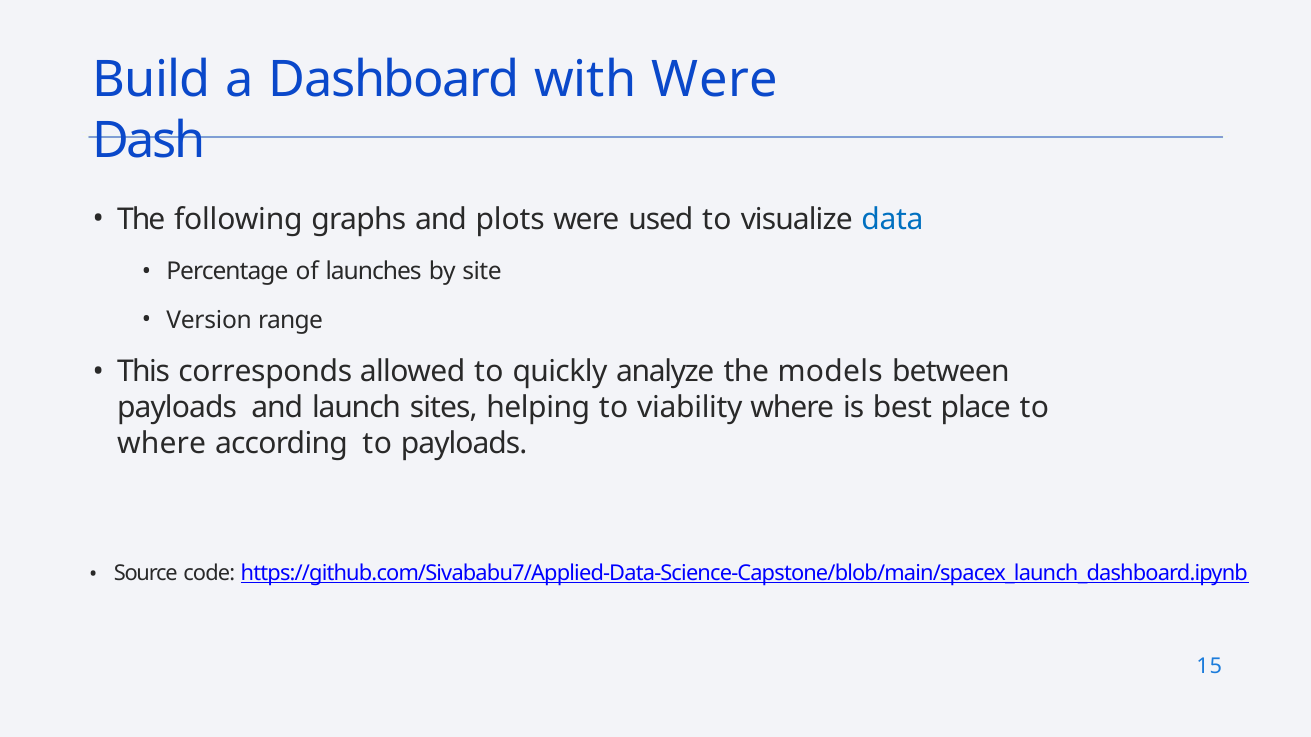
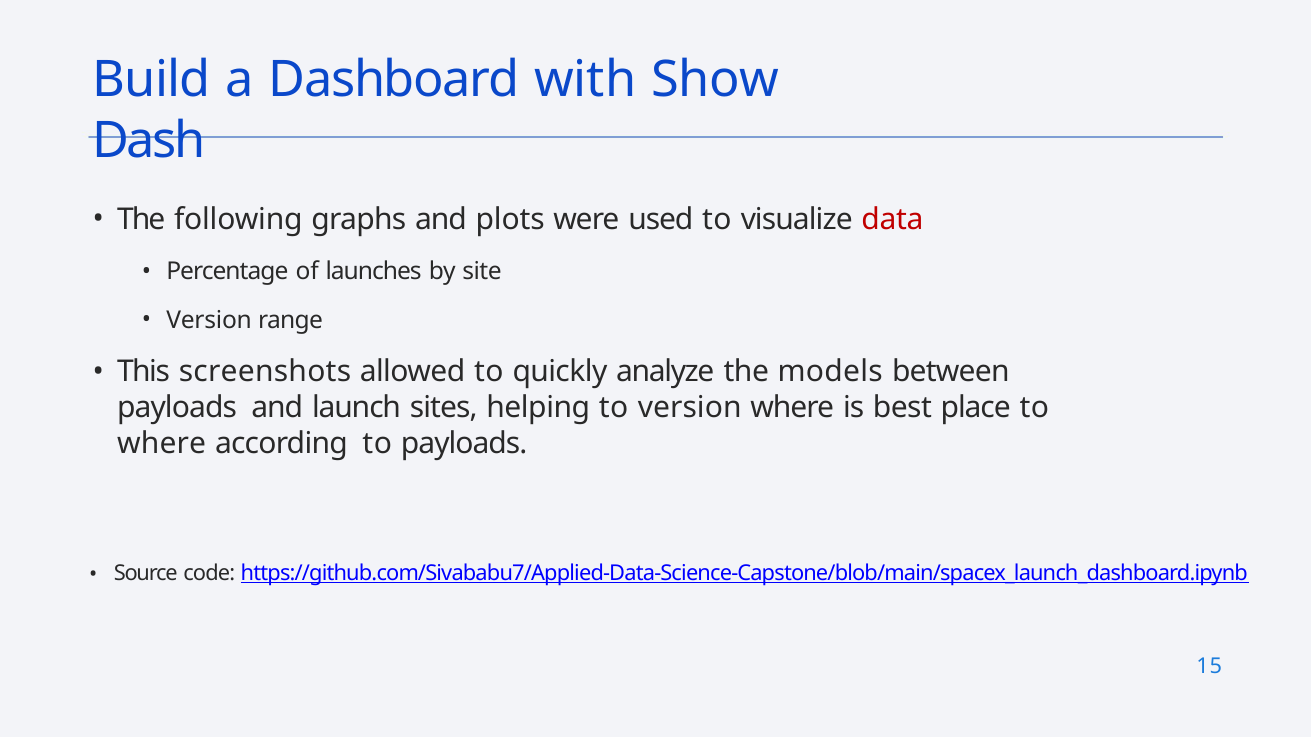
with Were: Were -> Show (716, 80)
data colour: blue -> red (892, 220)
corresponds: corresponds -> screenshots (265, 372)
to viability: viability -> version (690, 408)
